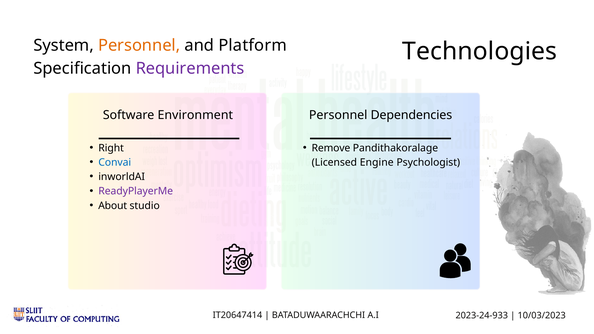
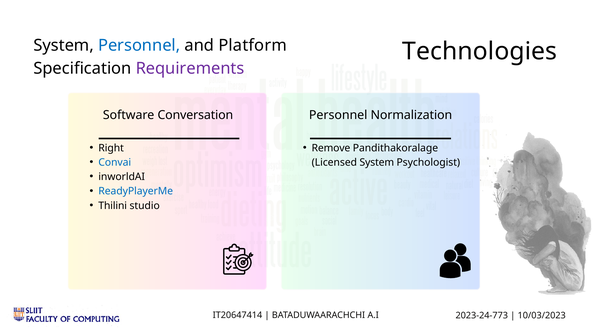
Personnel colour: orange -> blue (139, 45)
Environment: Environment -> Conversation (195, 115)
Dependencies: Dependencies -> Normalization (411, 115)
Licensed Engine: Engine -> System (377, 162)
ReadyPlayerMe colour: purple -> blue (136, 191)
About: About -> Thilini (113, 206)
2023-24-933: 2023-24-933 -> 2023-24-773 (482, 316)
